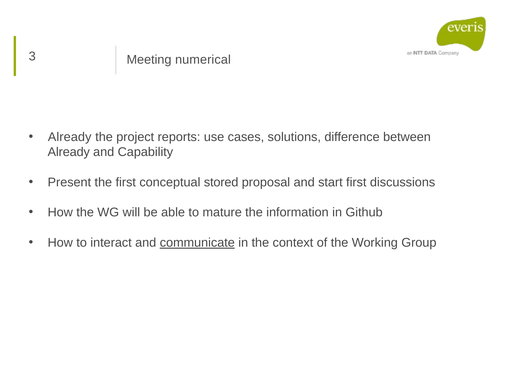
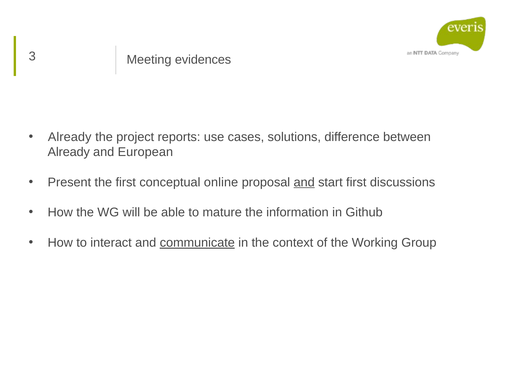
numerical: numerical -> evidences (203, 60)
Capability: Capability -> European (145, 152)
stored: stored -> online (221, 183)
and underline: none -> present (304, 183)
